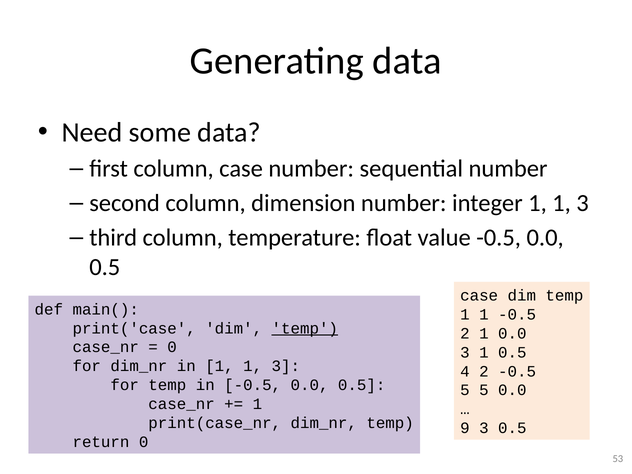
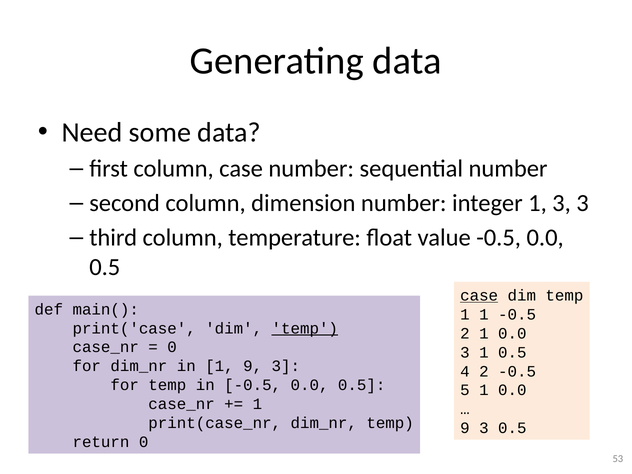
integer 1 1: 1 -> 3 (562, 203)
case underline: none -> present (479, 295)
in 1 1: 1 -> 9 (253, 366)
5 5: 5 -> 1 (484, 390)
